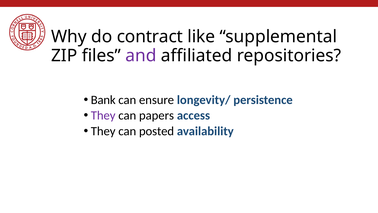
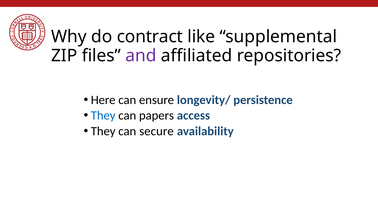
Bank: Bank -> Here (103, 100)
They colour: purple -> blue (103, 115)
posted: posted -> secure (156, 131)
